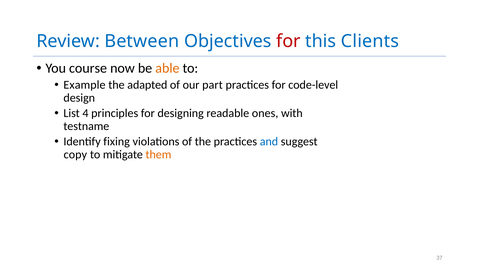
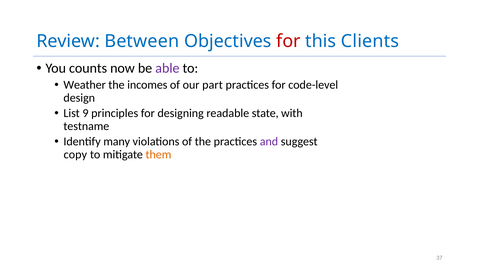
course: course -> counts (88, 68)
able colour: orange -> purple (167, 68)
Example: Example -> Weather (85, 85)
adapted: adapted -> incomes (147, 85)
4: 4 -> 9 (86, 113)
ones: ones -> state (265, 113)
fixing: fixing -> many (117, 141)
and colour: blue -> purple (269, 141)
